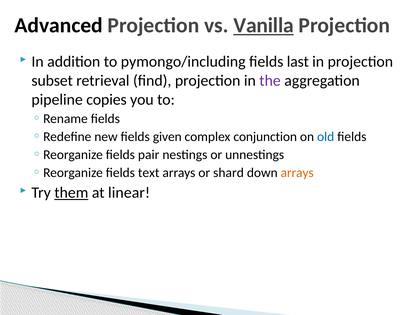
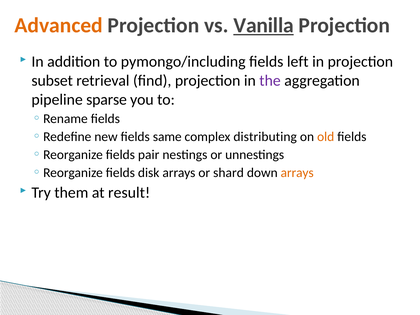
Advanced colour: black -> orange (59, 25)
last: last -> left (298, 62)
copies: copies -> sparse (107, 99)
given: given -> same (167, 137)
conjunction: conjunction -> distributing (265, 137)
old colour: blue -> orange (326, 137)
text: text -> disk (149, 173)
them underline: present -> none (71, 193)
linear: linear -> result (129, 193)
